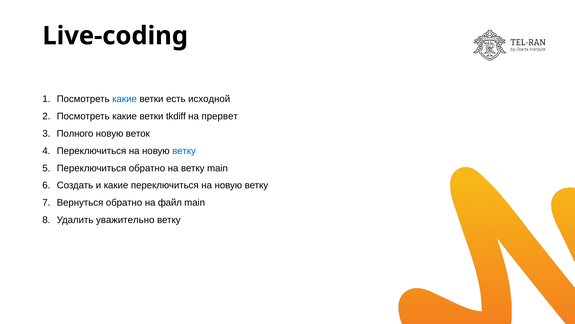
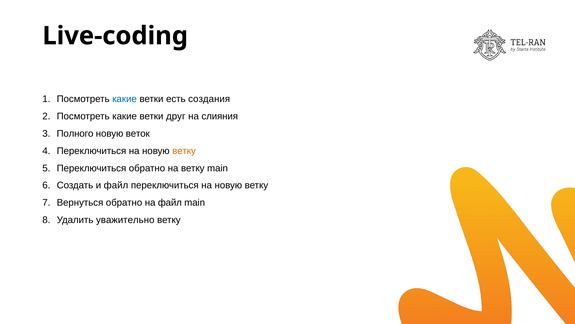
исходной: исходной -> создания (209, 99)
tkdiff: tkdiff -> друг (176, 116)
прервет: прервет -> слияния (220, 116)
ветку colour: blue -> orange (184, 151)
и какие: какие -> файл (116, 185)
